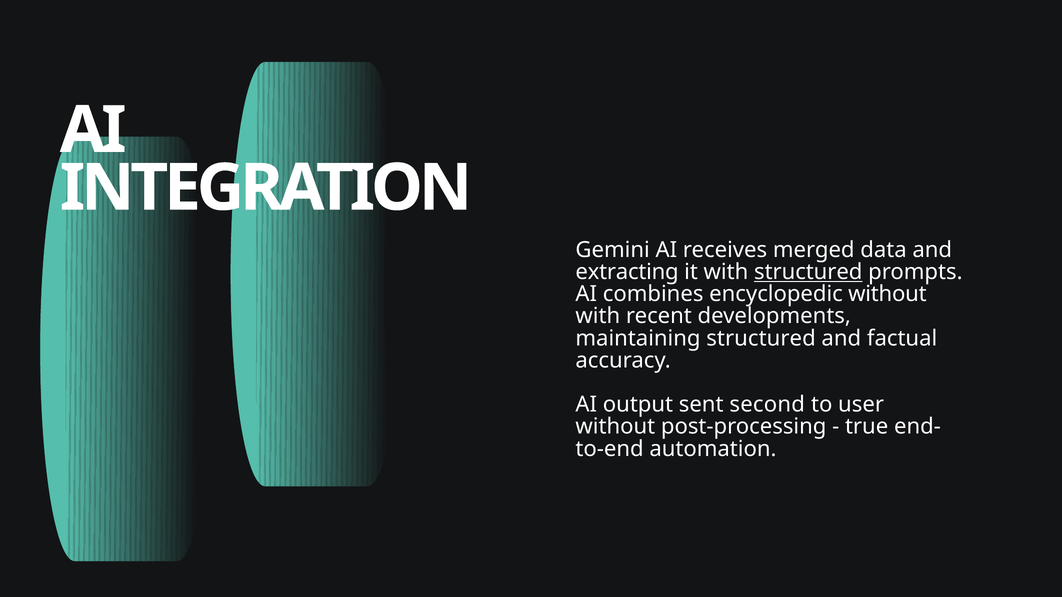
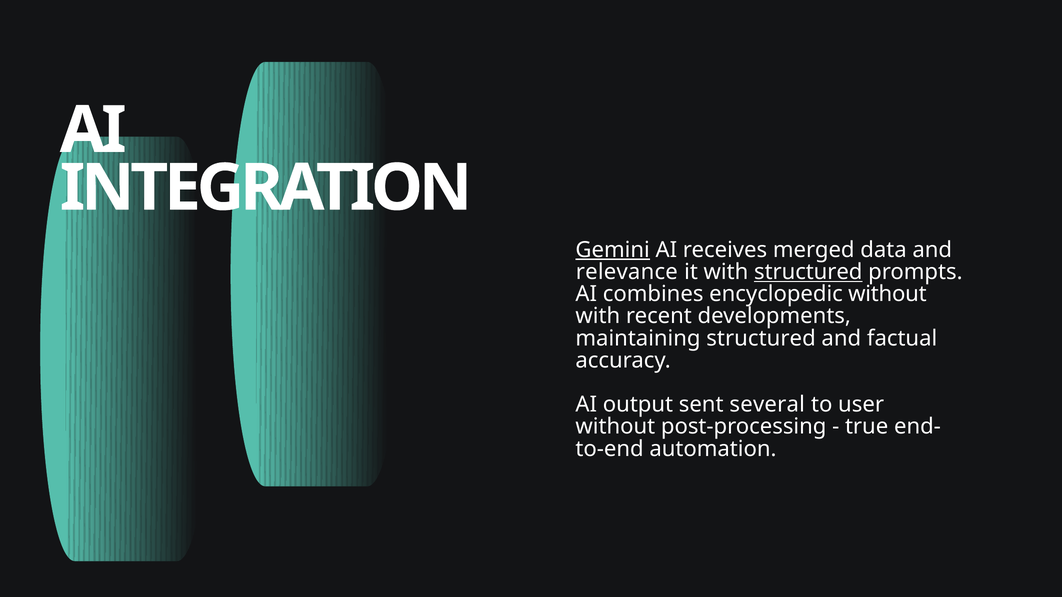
Gemini underline: none -> present (613, 250)
extracting: extracting -> relevance (627, 272)
second: second -> several (767, 405)
